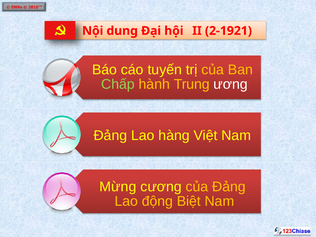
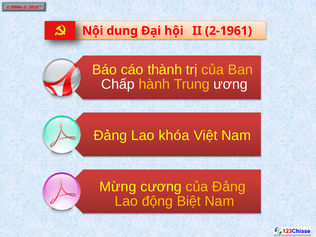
2-1921: 2-1921 -> 2-1961 (228, 31)
tuyến: tuyến -> thành (165, 70)
Chấp colour: light green -> white (118, 84)
hàng: hàng -> khóa (174, 135)
